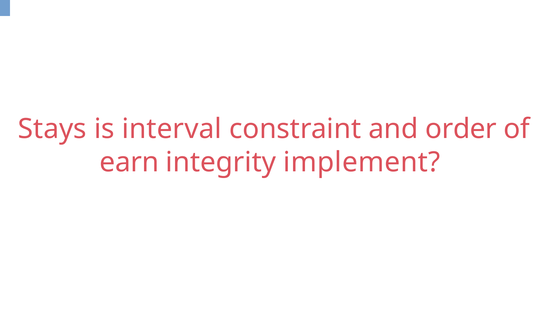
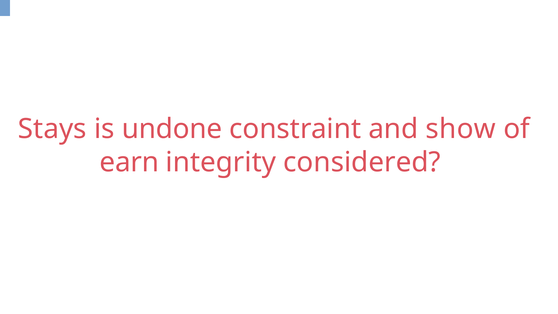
interval: interval -> undone (172, 129)
order: order -> show (461, 129)
implement: implement -> considered (362, 162)
